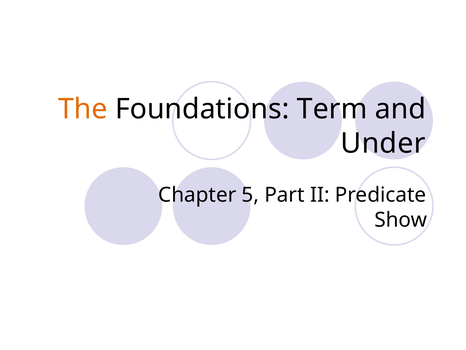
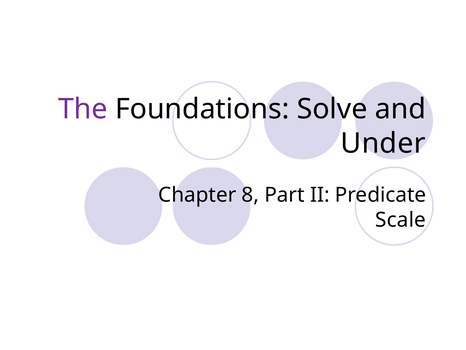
The colour: orange -> purple (83, 109)
Term: Term -> Solve (332, 109)
5: 5 -> 8 (250, 195)
Show: Show -> Scale (401, 220)
